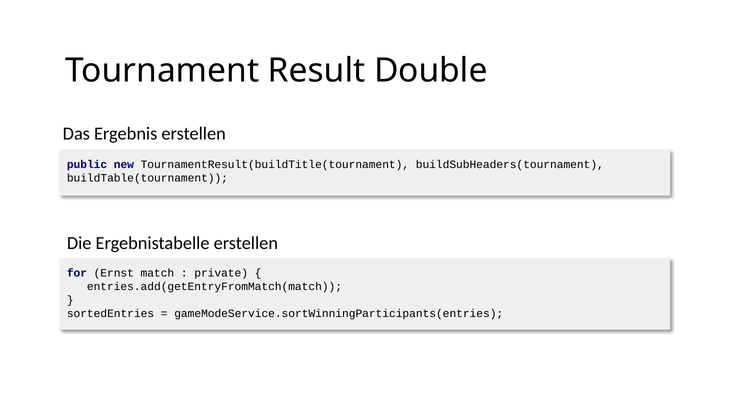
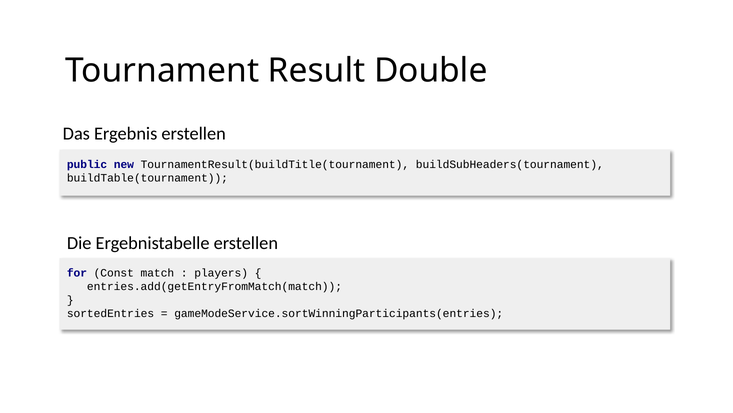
Ernst: Ernst -> Const (114, 273)
private: private -> players (221, 273)
